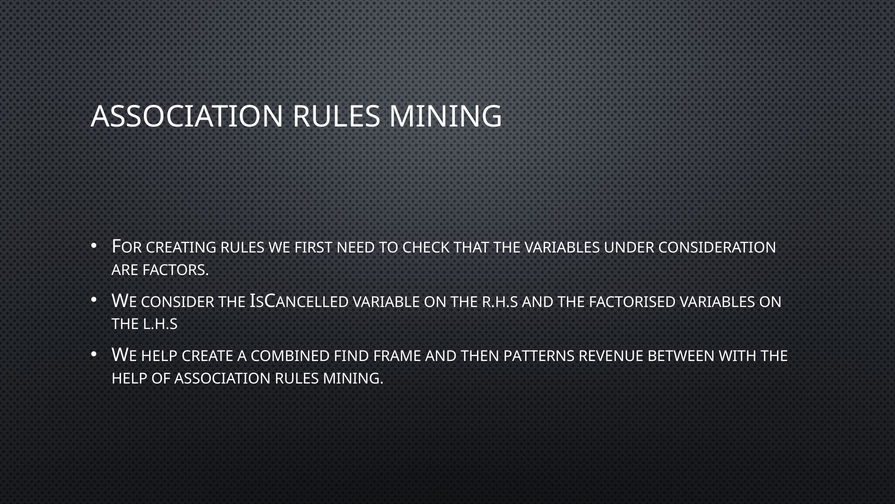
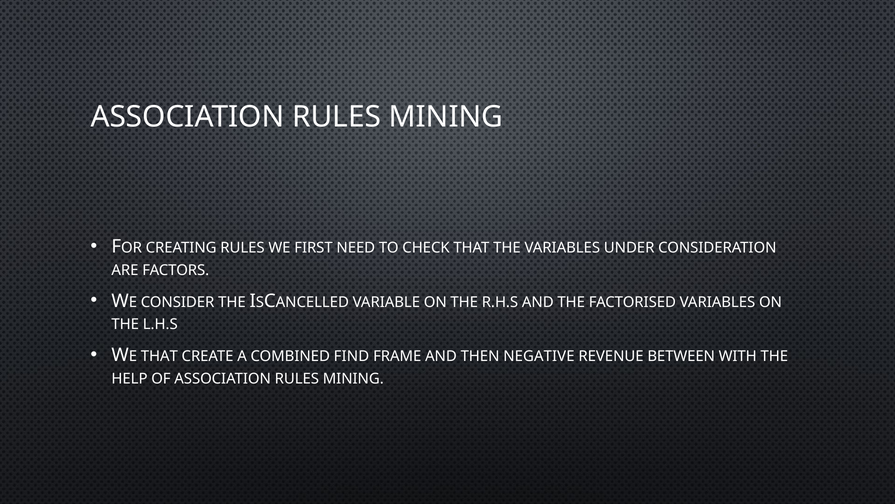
HELP: HELP -> THAT (159, 356)
PATTERNS: PATTERNS -> NEGATIVE (539, 356)
